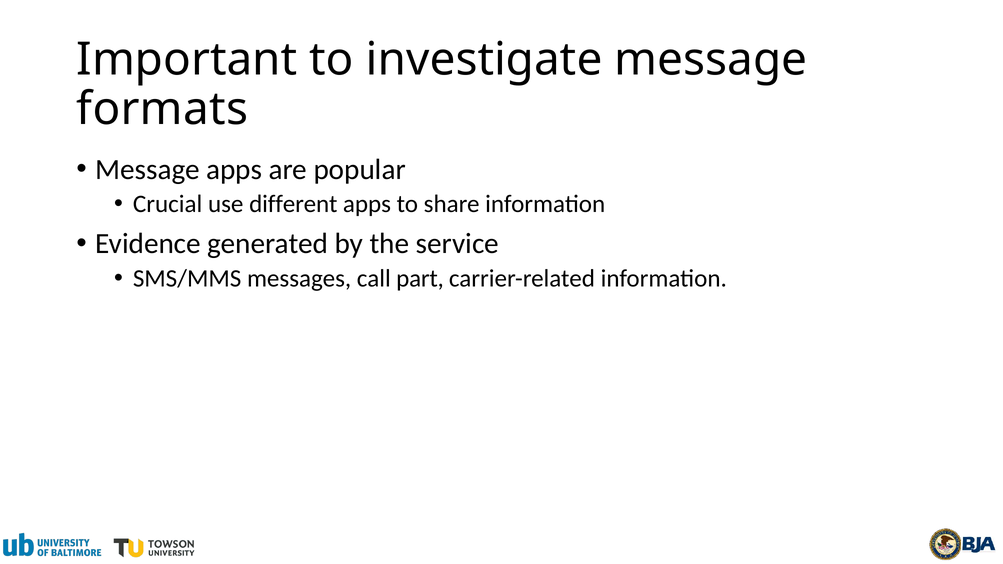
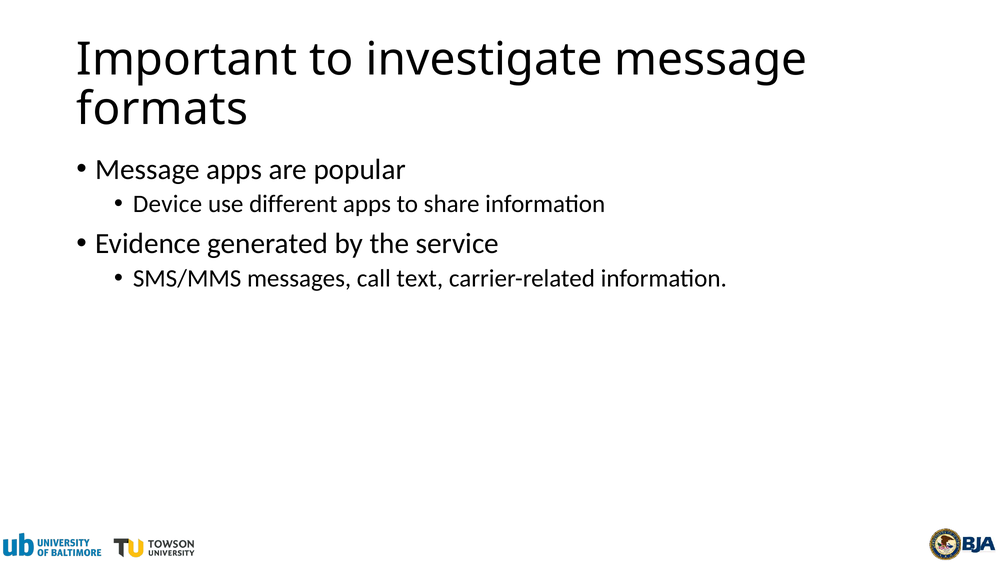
Crucial: Crucial -> Device (167, 204)
part: part -> text (420, 278)
